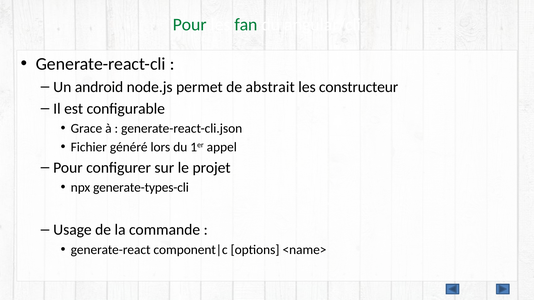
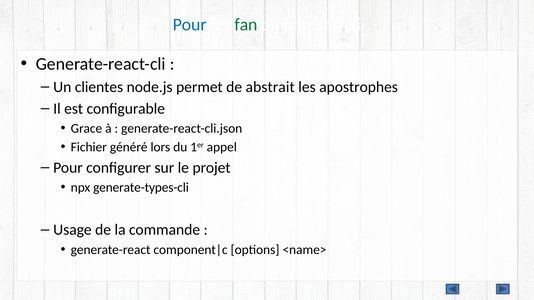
Pour colour: green -> blue (190, 25)
android: android -> clientes (99, 87)
constructeur: constructeur -> apostrophes (359, 87)
